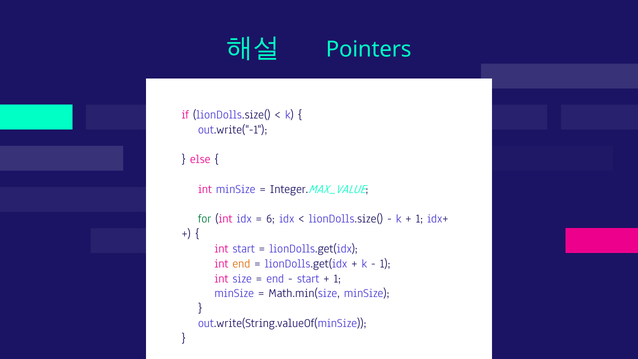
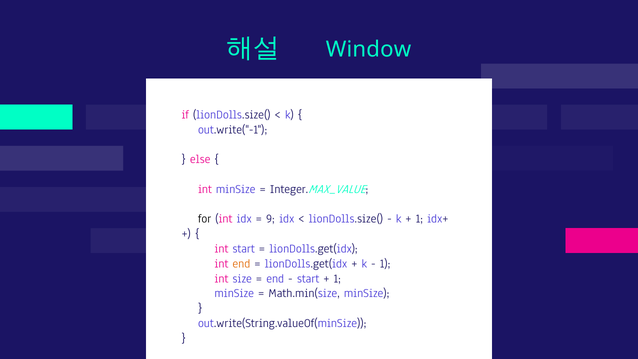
Pointers: Pointers -> Window (368, 49)
for colour: green -> black (205, 219)
6: 6 -> 9 (270, 219)
